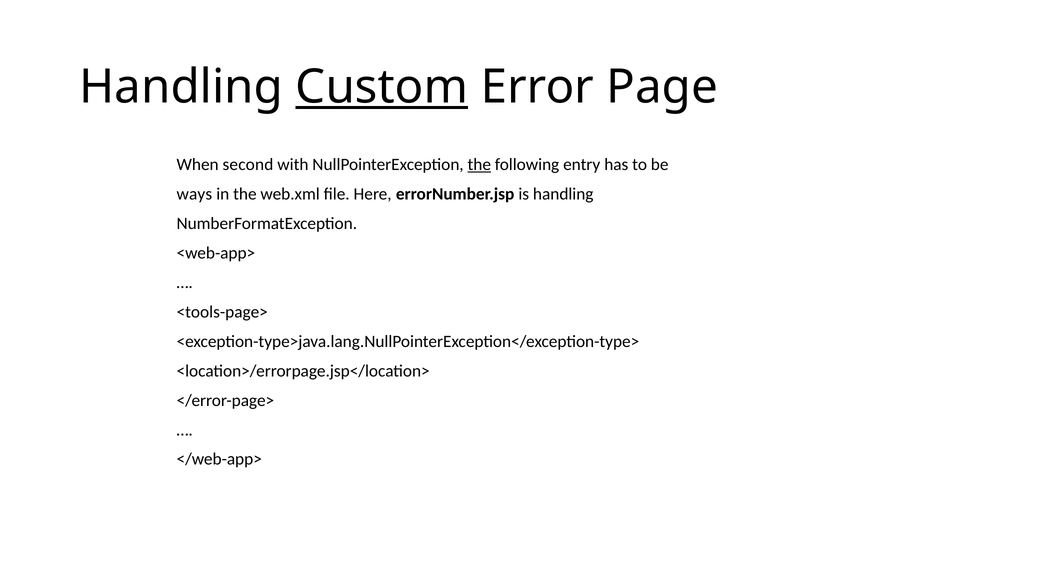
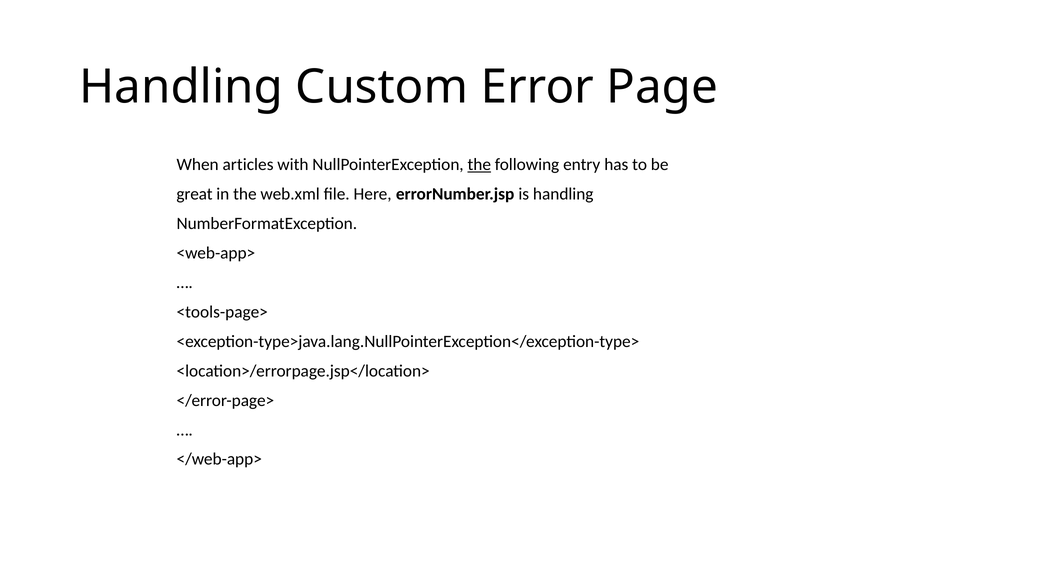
Custom underline: present -> none (382, 87)
second: second -> articles (248, 164)
ways: ways -> great (195, 194)
